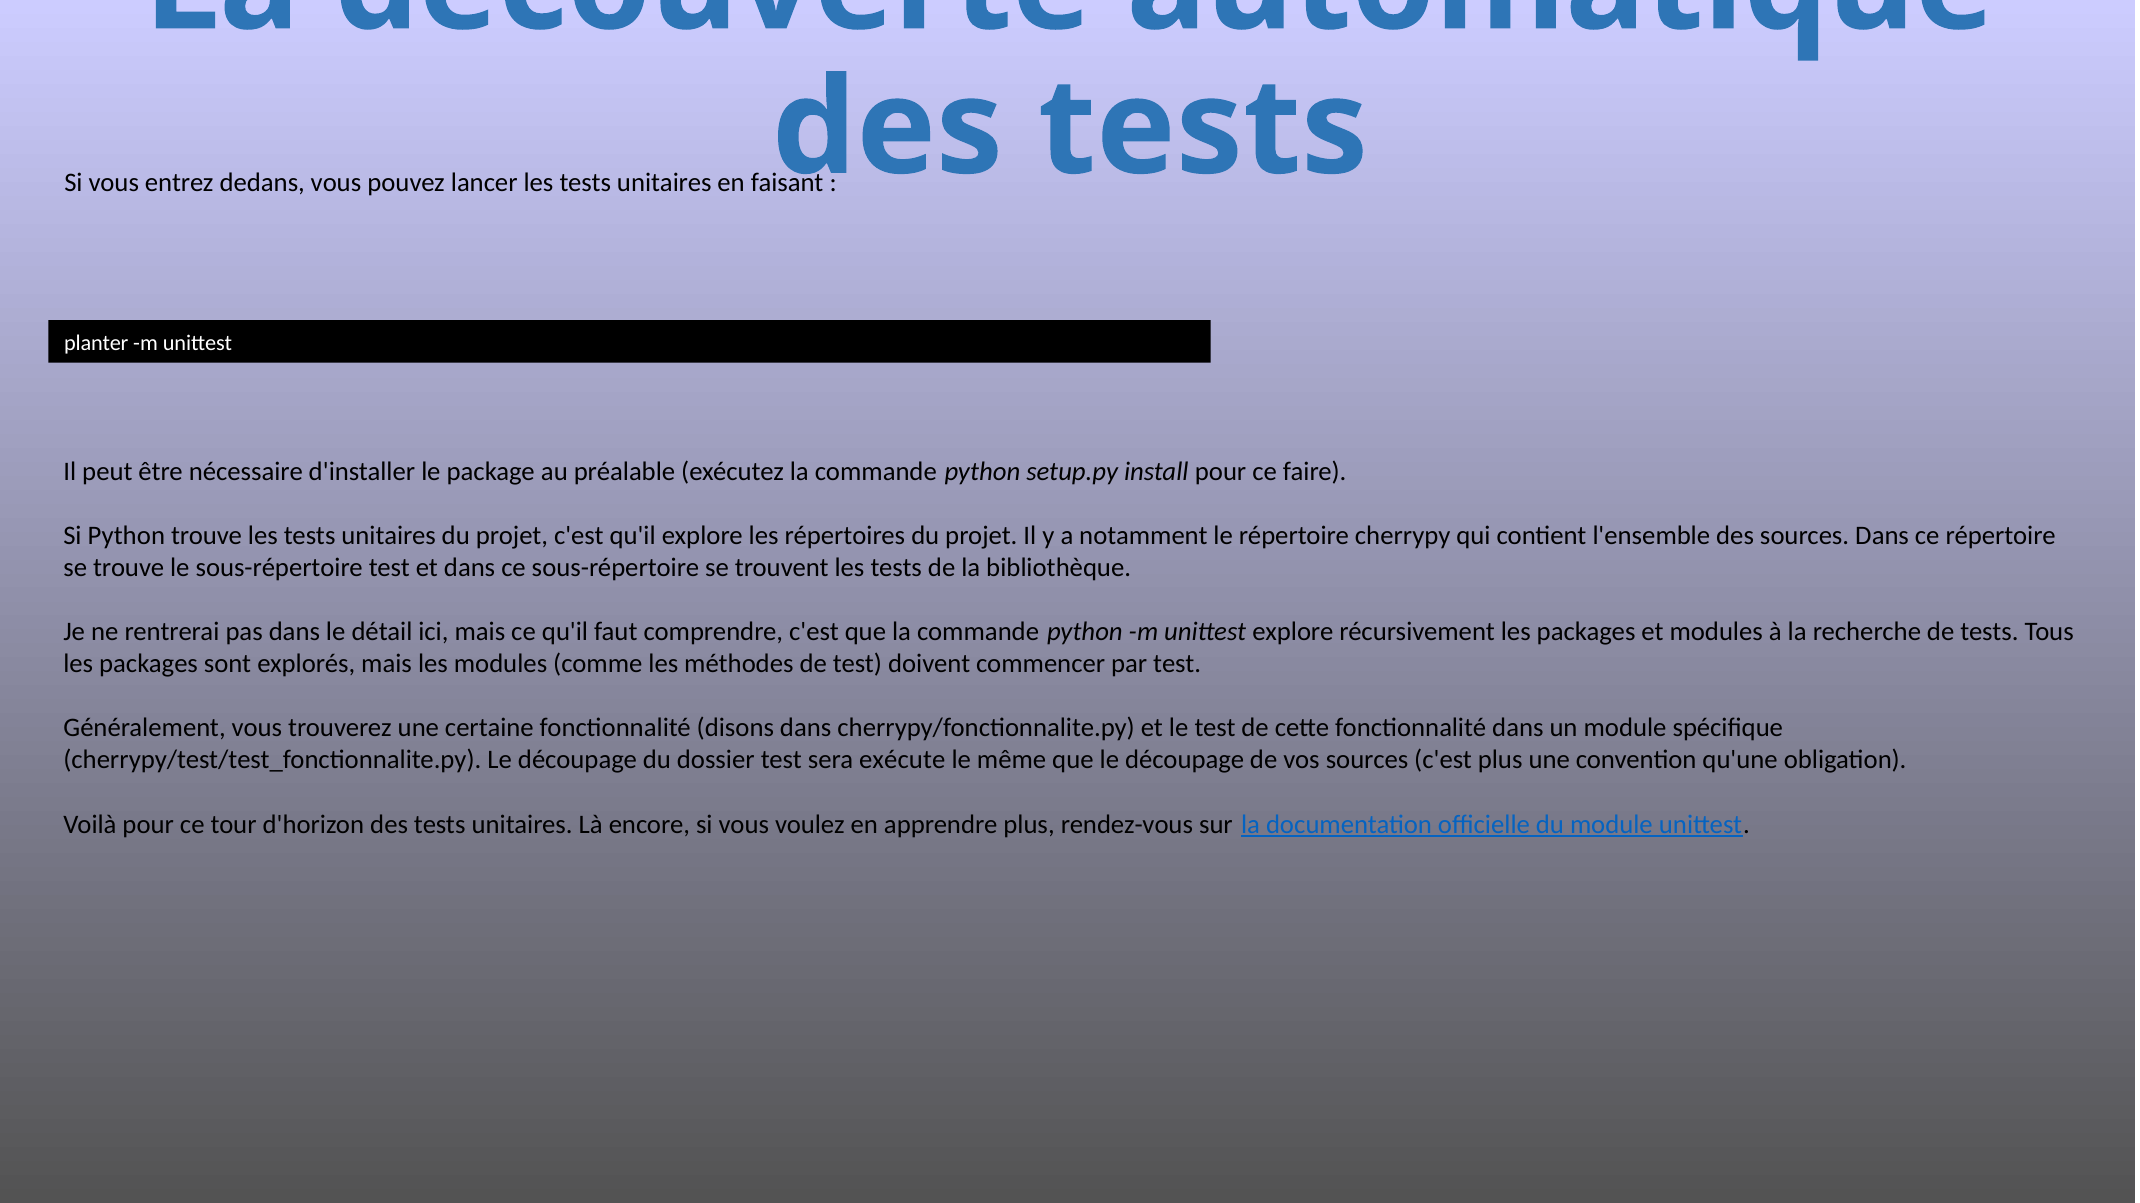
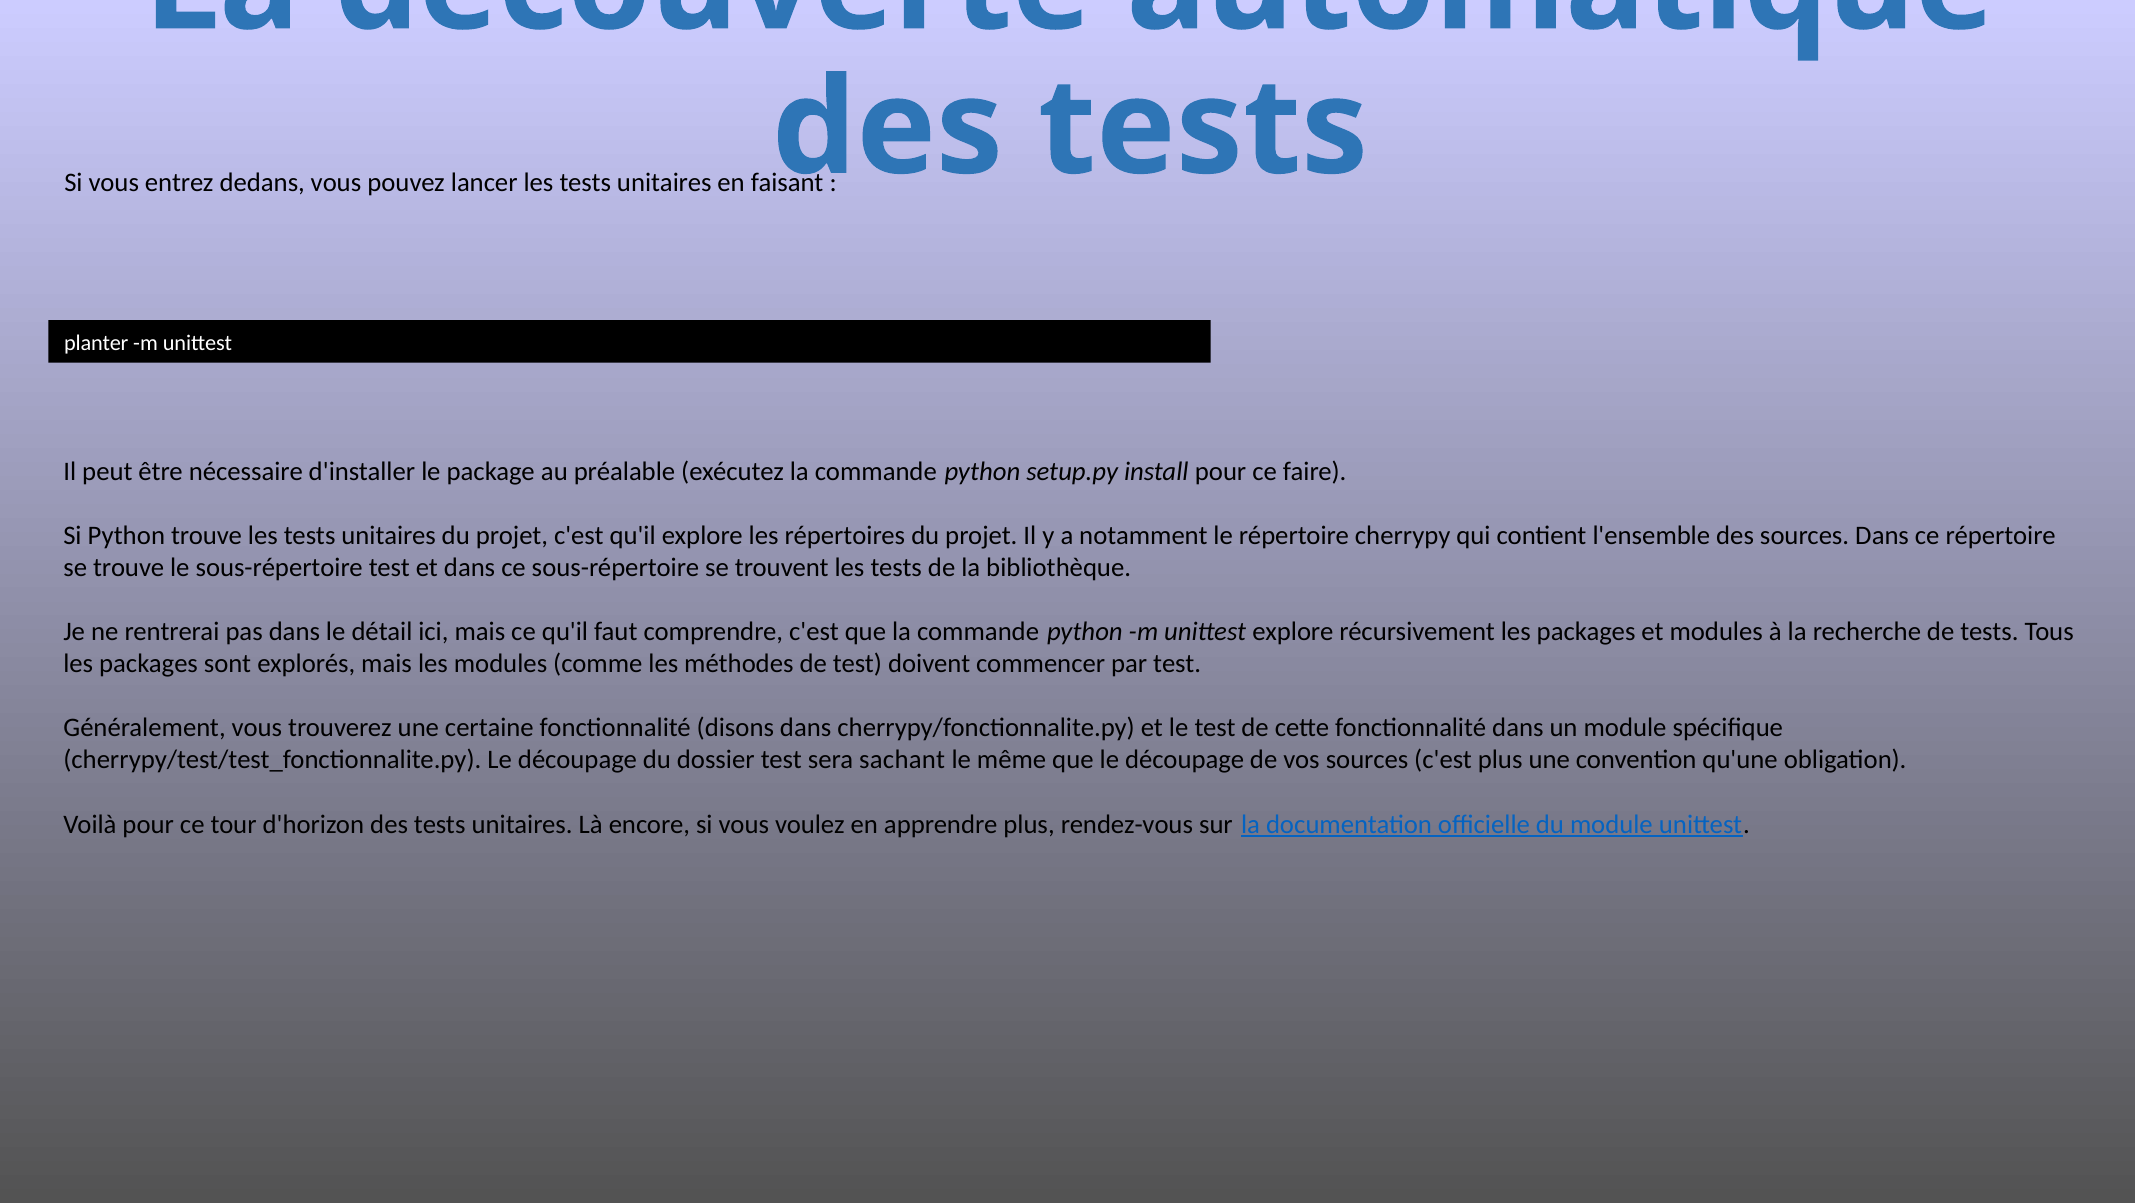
exécute: exécute -> sachant (902, 760)
